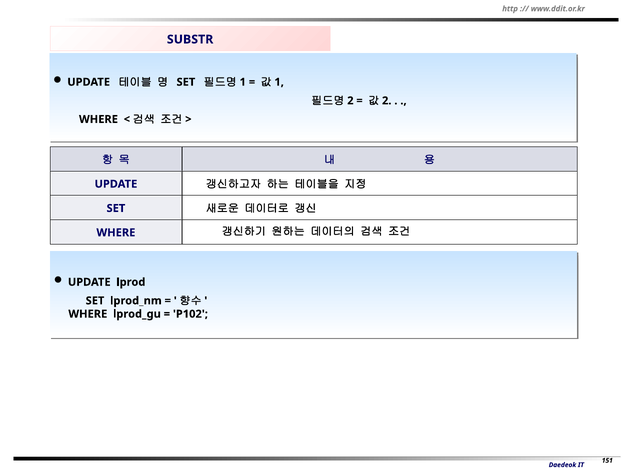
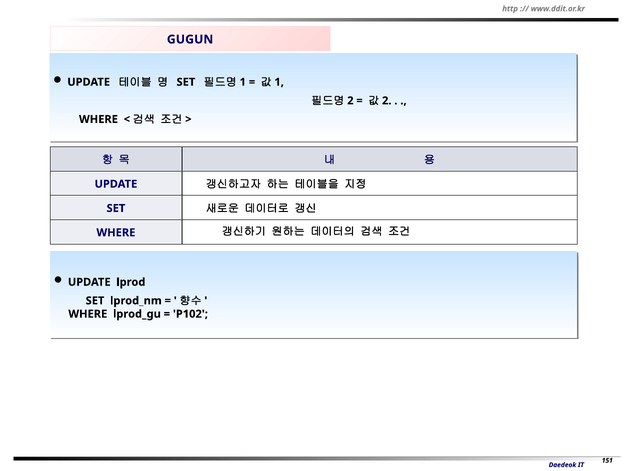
SUBSTR: SUBSTR -> GUGUN (190, 39)
